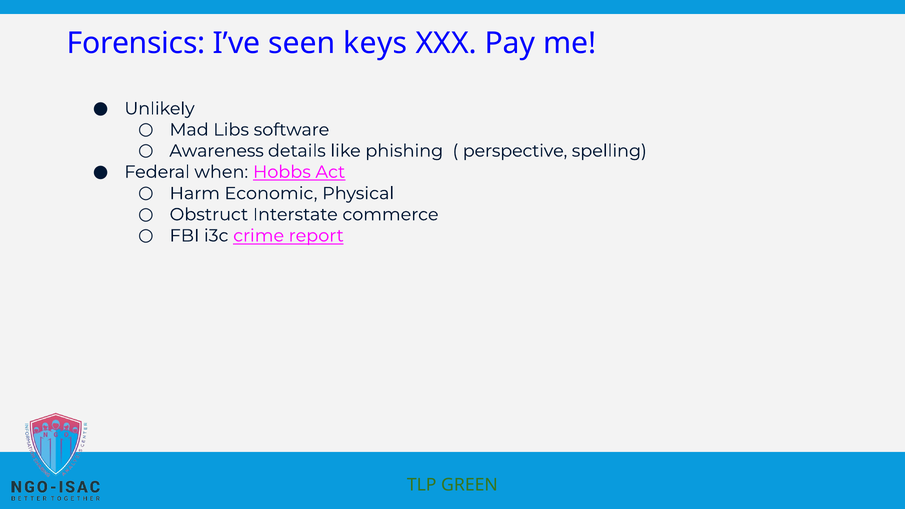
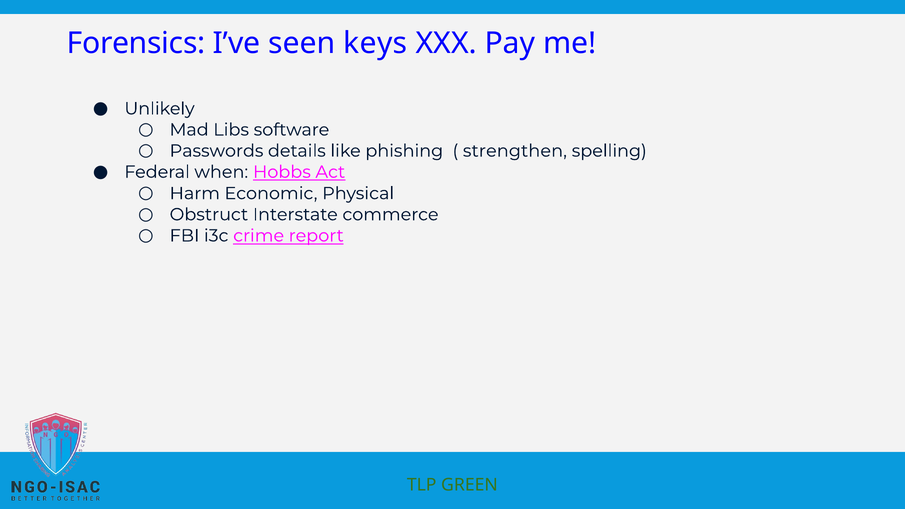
Awareness: Awareness -> Passwords (217, 151)
perspective: perspective -> strengthen (515, 151)
